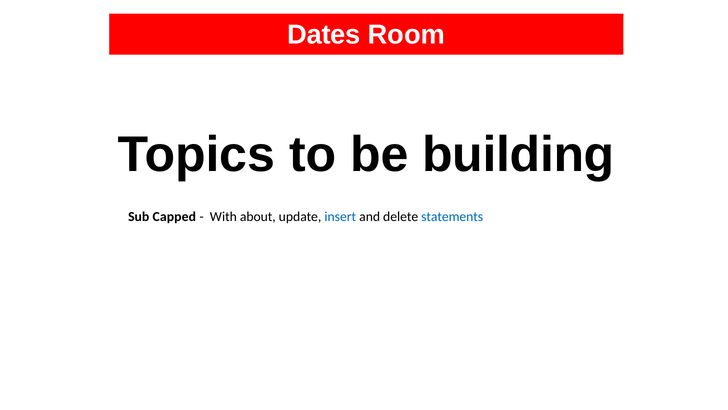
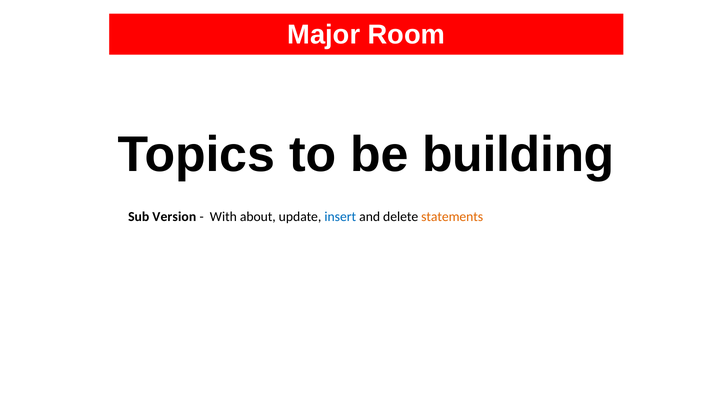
Dates: Dates -> Major (324, 35)
Capped: Capped -> Version (174, 217)
statements colour: blue -> orange (452, 217)
